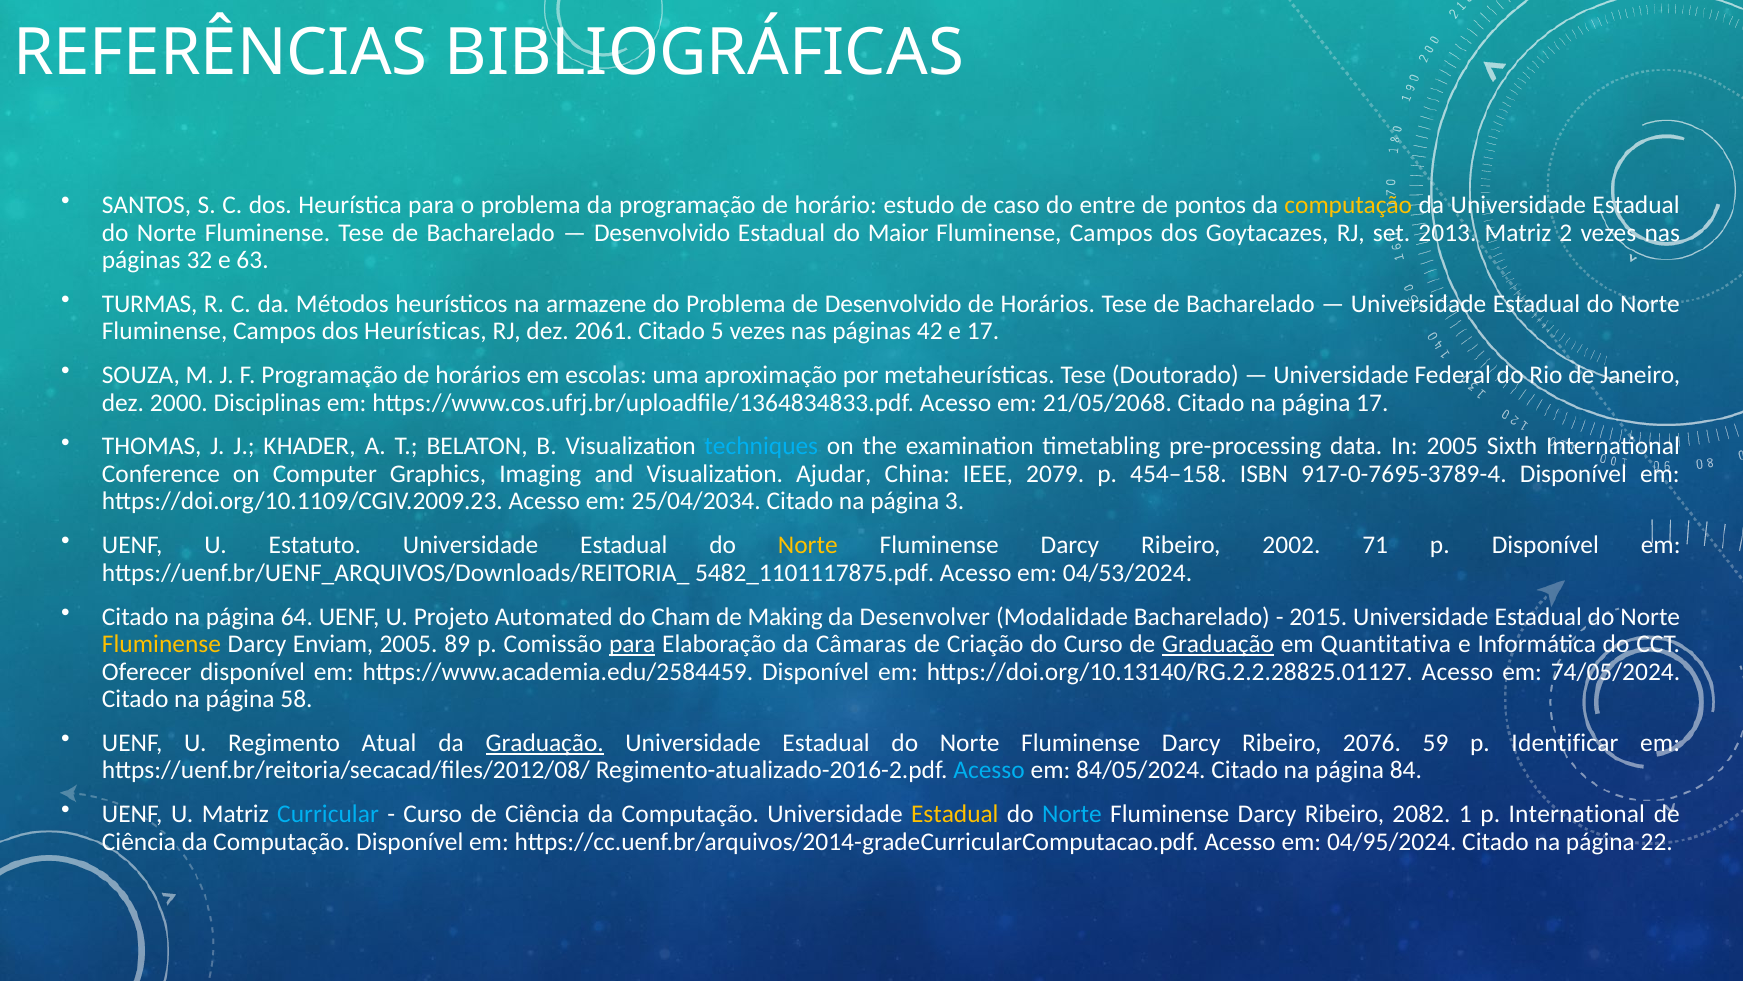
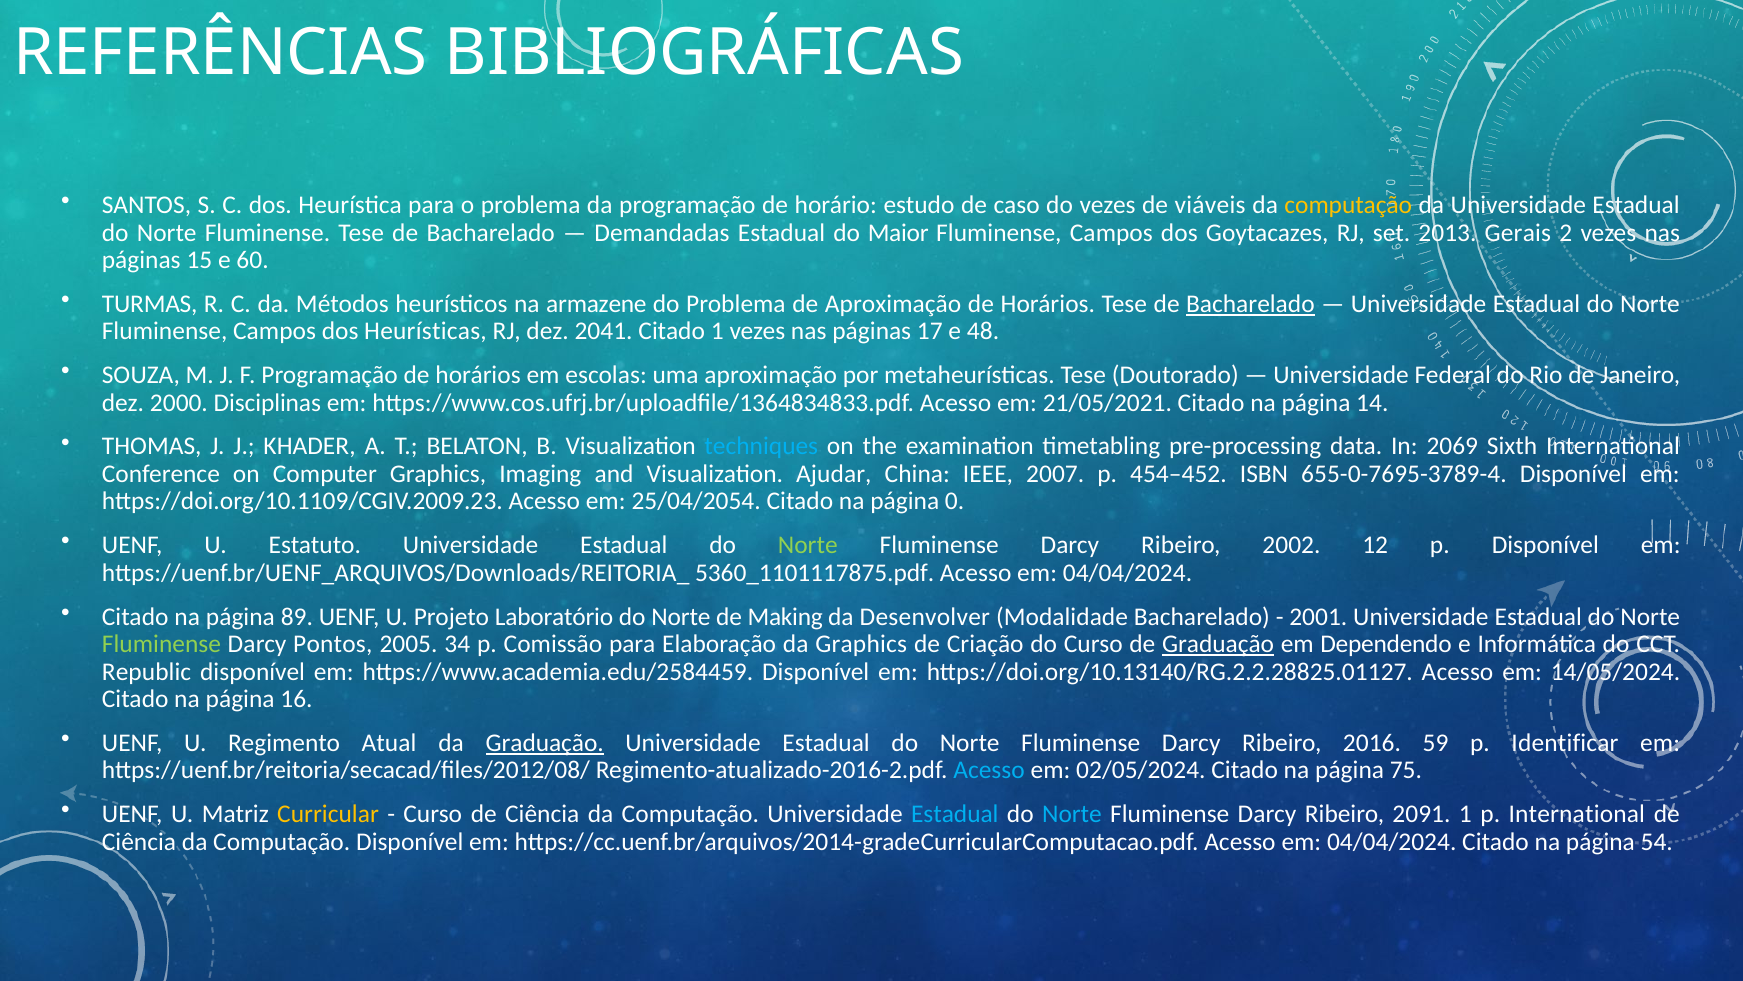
do entre: entre -> vezes (1108, 205)
pontos: pontos -> viáveis (1210, 205)
Desenvolvido: Desenvolvido -> Demandadas (662, 232)
2013 Matriz: Matriz -> Gerais (1518, 232)
32: 32 -> 15 (199, 260)
63: 63 -> 60 (253, 260)
de Desenvolvido: Desenvolvido -> Aproximação (893, 304)
Bacharelado underline: none -> present (1250, 304)
2061: 2061 -> 2041 (604, 331)
Citado 5: 5 -> 1 (717, 331)
42: 42 -> 17 (930, 331)
e 17: 17 -> 48 (983, 331)
21/05/2068: 21/05/2068 -> 21/05/2021 (1107, 403)
página 17: 17 -> 14 (1372, 403)
In 2005: 2005 -> 2069 (1452, 446)
2079: 2079 -> 2007 (1055, 474)
454–158: 454–158 -> 454–452 (1178, 474)
917-0-7695-3789-4: 917-0-7695-3789-4 -> 655-0-7695-3789-4 (1404, 474)
25/04/2034: 25/04/2034 -> 25/04/2054 (696, 501)
3: 3 -> 0 (955, 501)
Norte colour: yellow -> light green (808, 545)
71: 71 -> 12 (1375, 545)
5482_1101117875.pdf: 5482_1101117875.pdf -> 5360_1101117875.pdf (815, 573)
04/53/2024: 04/53/2024 -> 04/04/2024 (1128, 573)
64: 64 -> 89 (297, 616)
Automated: Automated -> Laboratório (554, 616)
Cham: Cham -> Norte (681, 616)
2015: 2015 -> 2001 (1318, 616)
Fluminense colour: yellow -> light green (161, 644)
Enviam: Enviam -> Pontos (333, 644)
89: 89 -> 34 (457, 644)
para underline: present -> none (632, 644)
da Câmaras: Câmaras -> Graphics (861, 644)
Quantitativa: Quantitativa -> Dependendo (1386, 644)
Oferecer: Oferecer -> Republic (147, 671)
74/05/2024: 74/05/2024 -> 14/05/2024 (1616, 671)
58: 58 -> 16 (296, 699)
2076: 2076 -> 2016 (1372, 743)
84/05/2024: 84/05/2024 -> 02/05/2024 (1141, 770)
84: 84 -> 75 (1406, 770)
Curricular colour: light blue -> yellow (328, 814)
Estadual colour: yellow -> light blue (955, 814)
2082: 2082 -> 2091 (1421, 814)
https://cc.uenf.br/arquivos/2014-gradeCurricularComputacao.pdf Acesso em 04/95/2024: 04/95/2024 -> 04/04/2024 (1392, 841)
22: 22 -> 54 (1657, 841)
